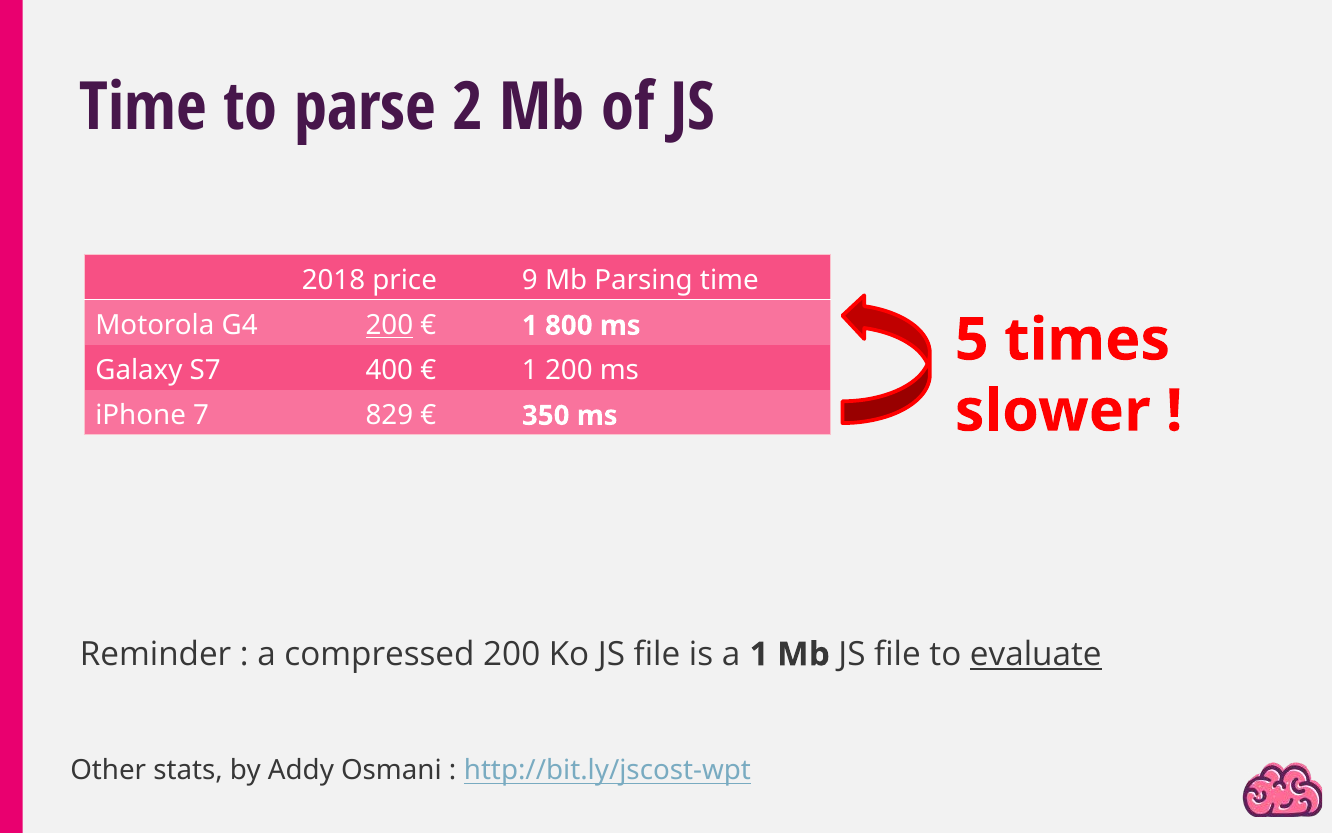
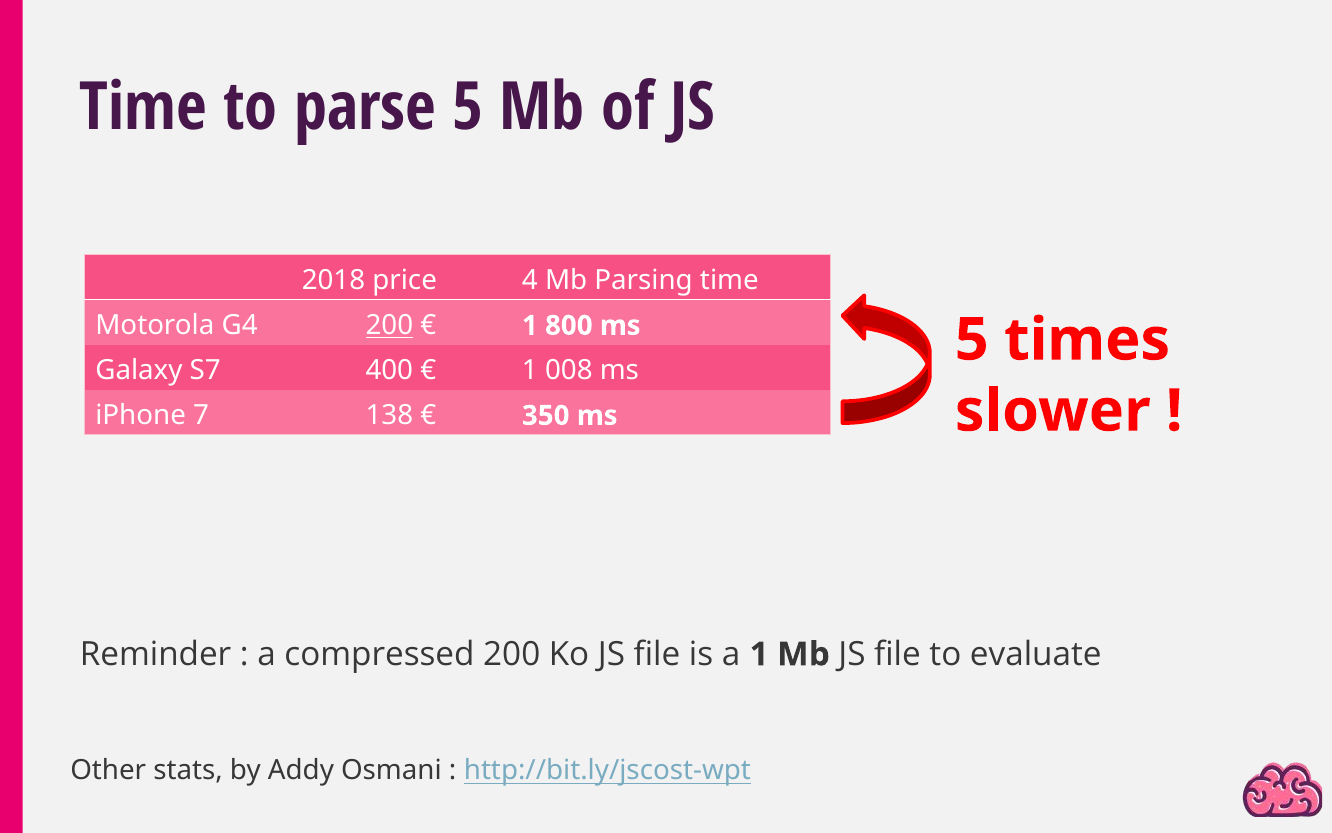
parse 2: 2 -> 5 (468, 107)
9: 9 -> 4 (530, 280)
1 200: 200 -> 008 (569, 370)
829: 829 -> 138 (389, 415)
evaluate underline: present -> none (1036, 654)
